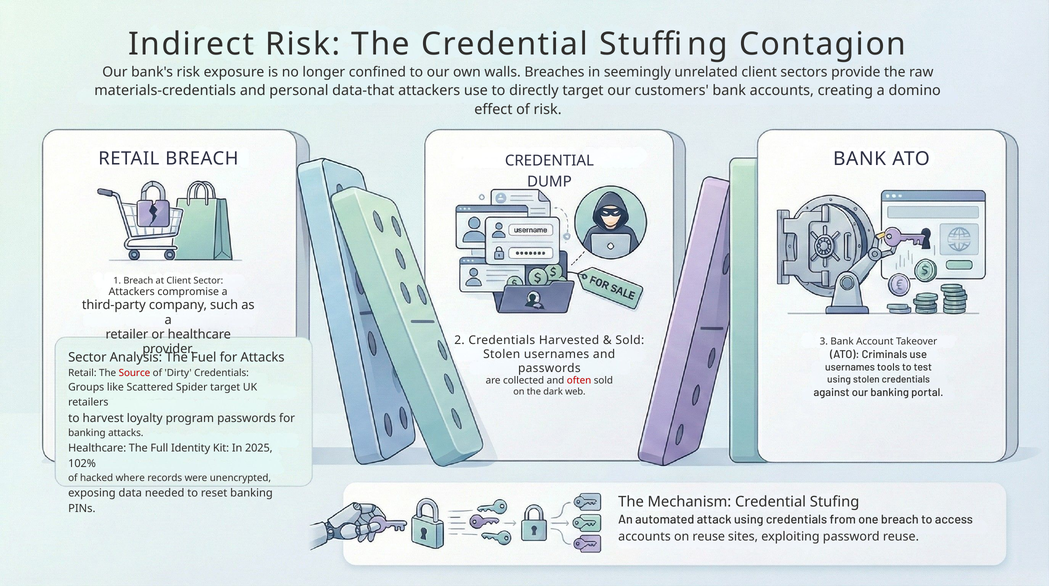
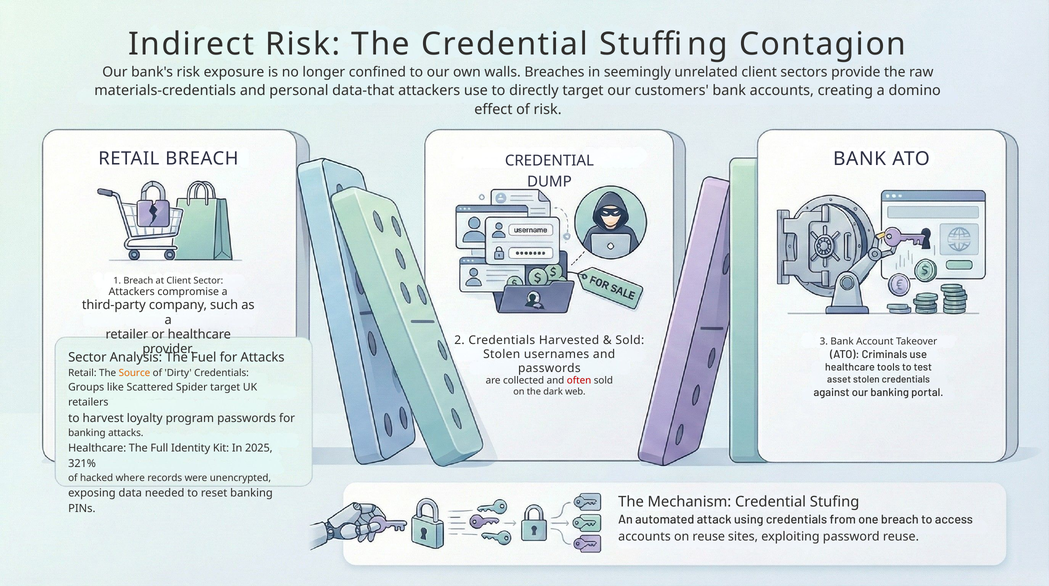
usernames: usernames -> healthcare (850, 367)
Source colour: red -> orange (134, 373)
using: using -> asset (839, 379)
102%: 102% -> 321% (82, 463)
